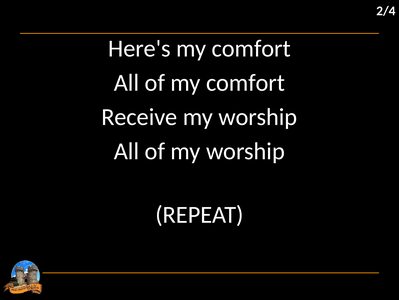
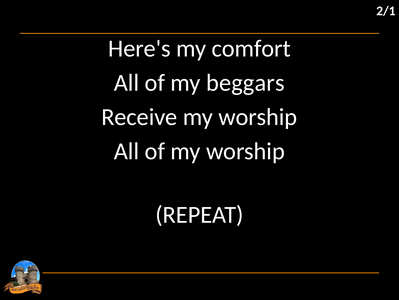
2/4: 2/4 -> 2/1 (386, 11)
of my comfort: comfort -> beggars (245, 83)
